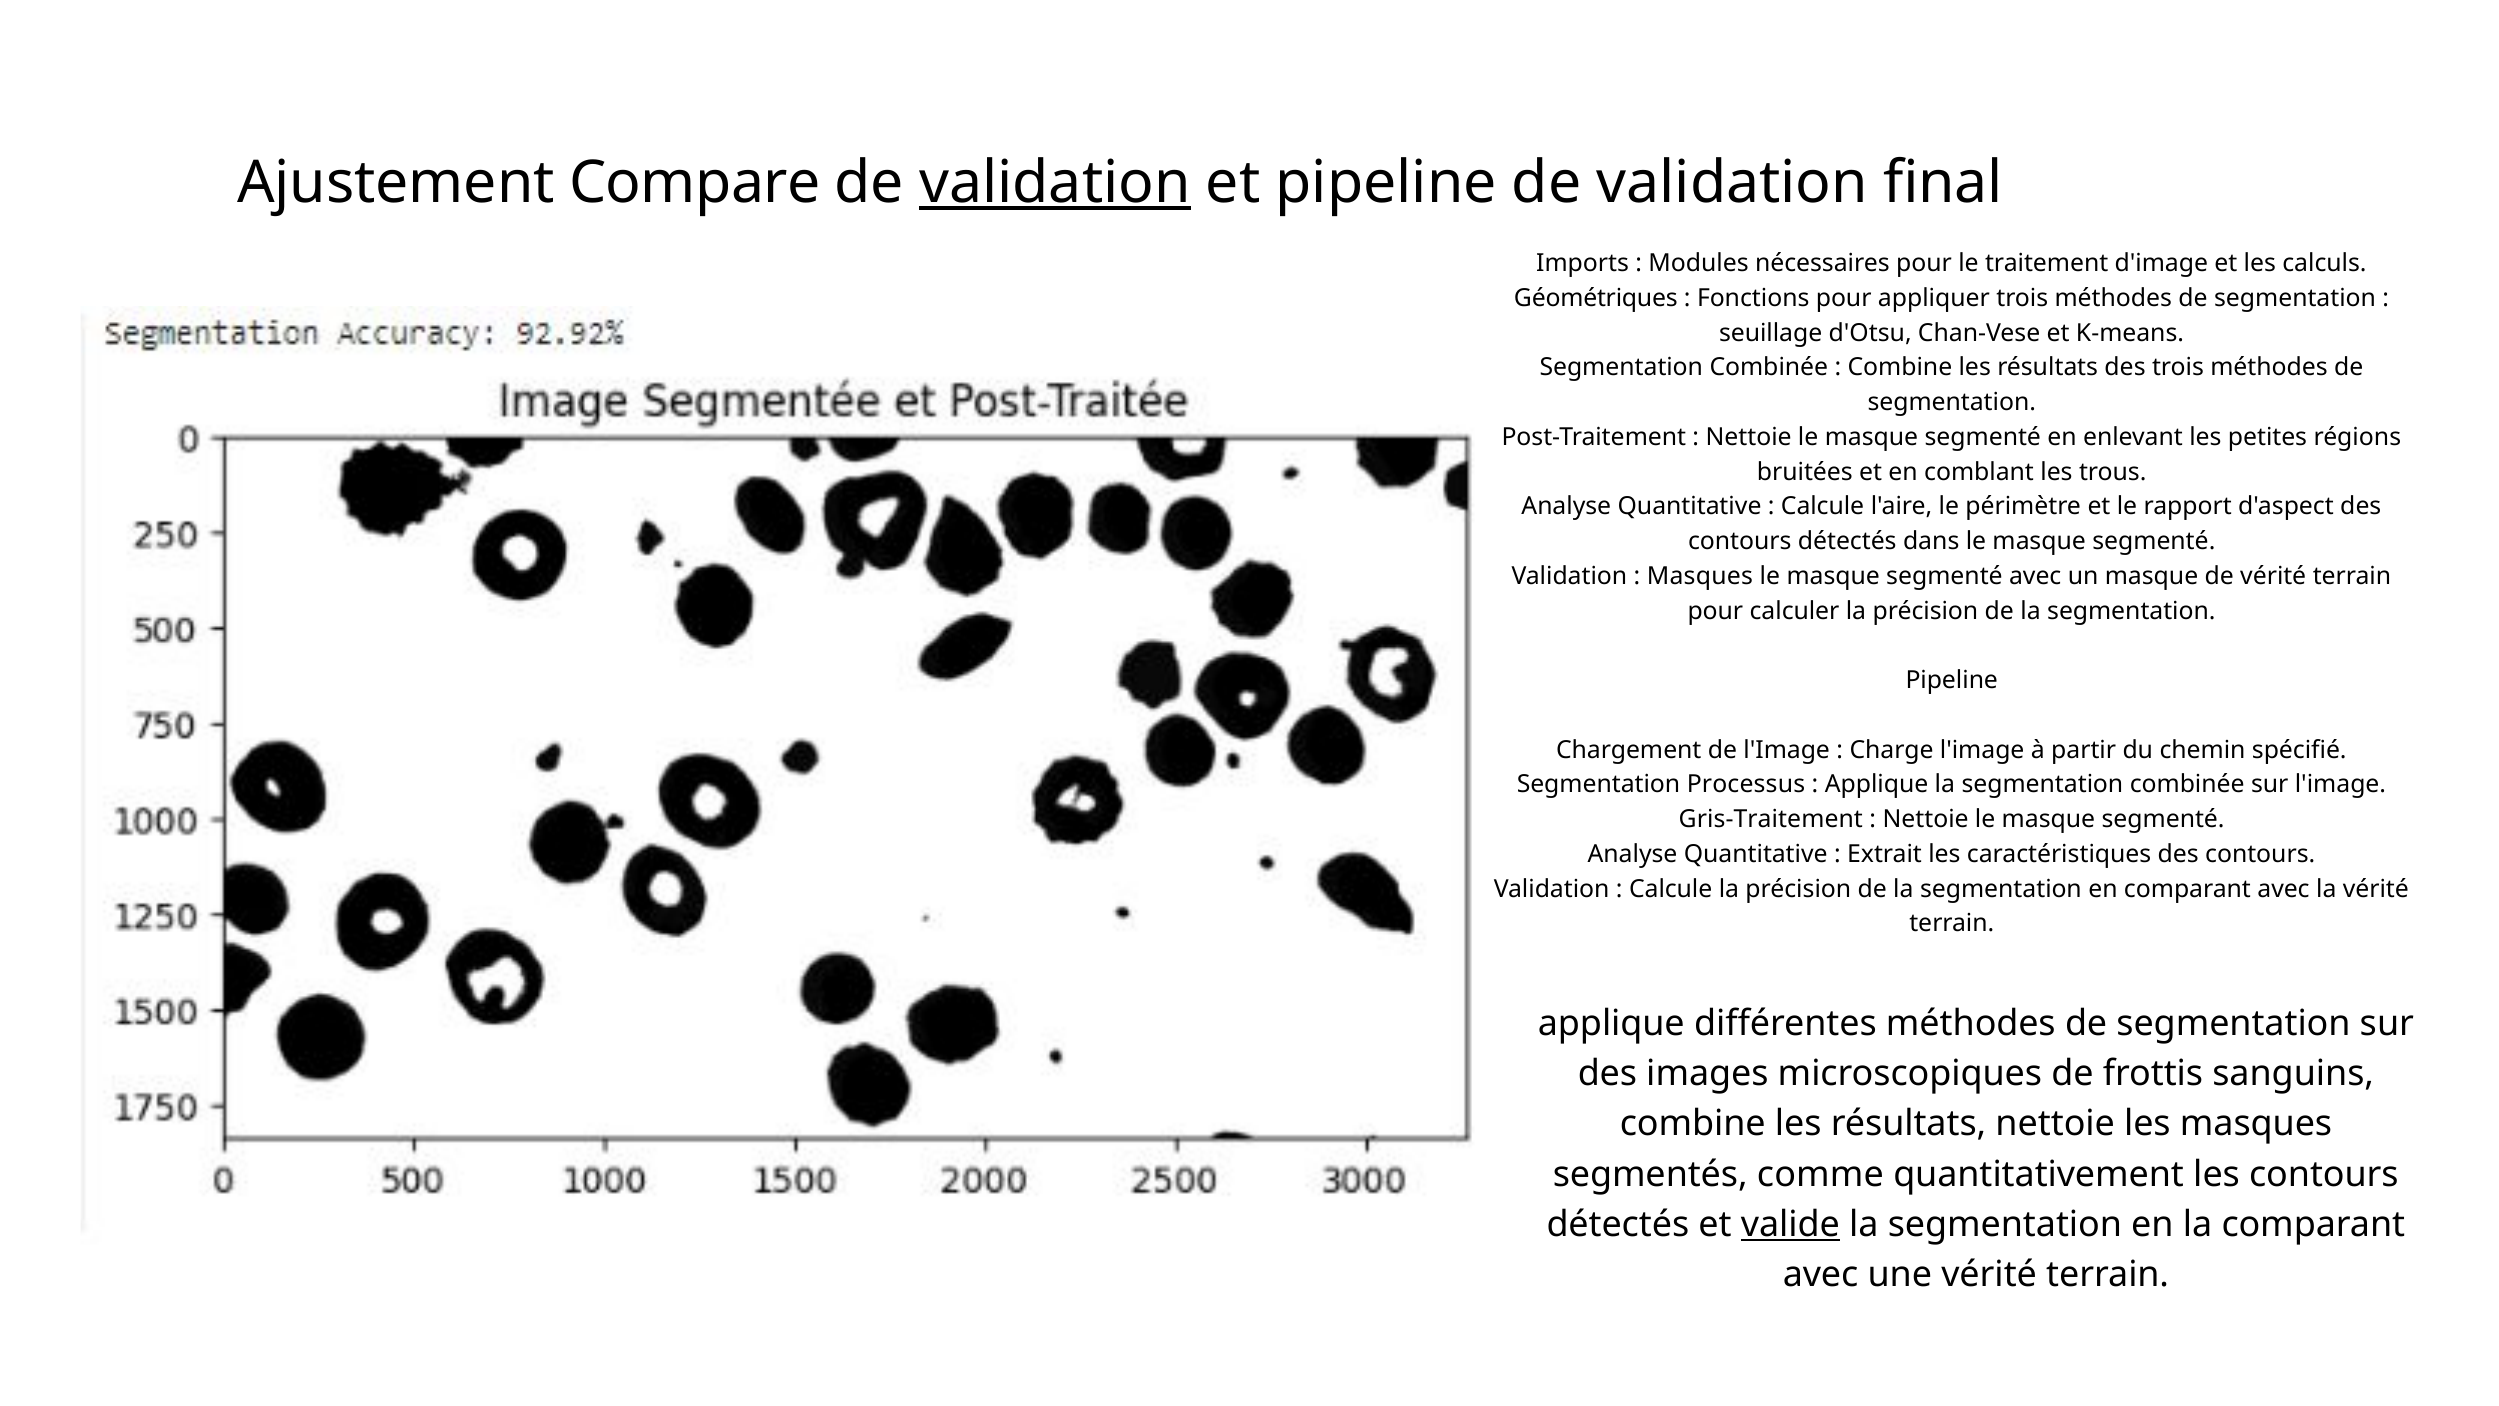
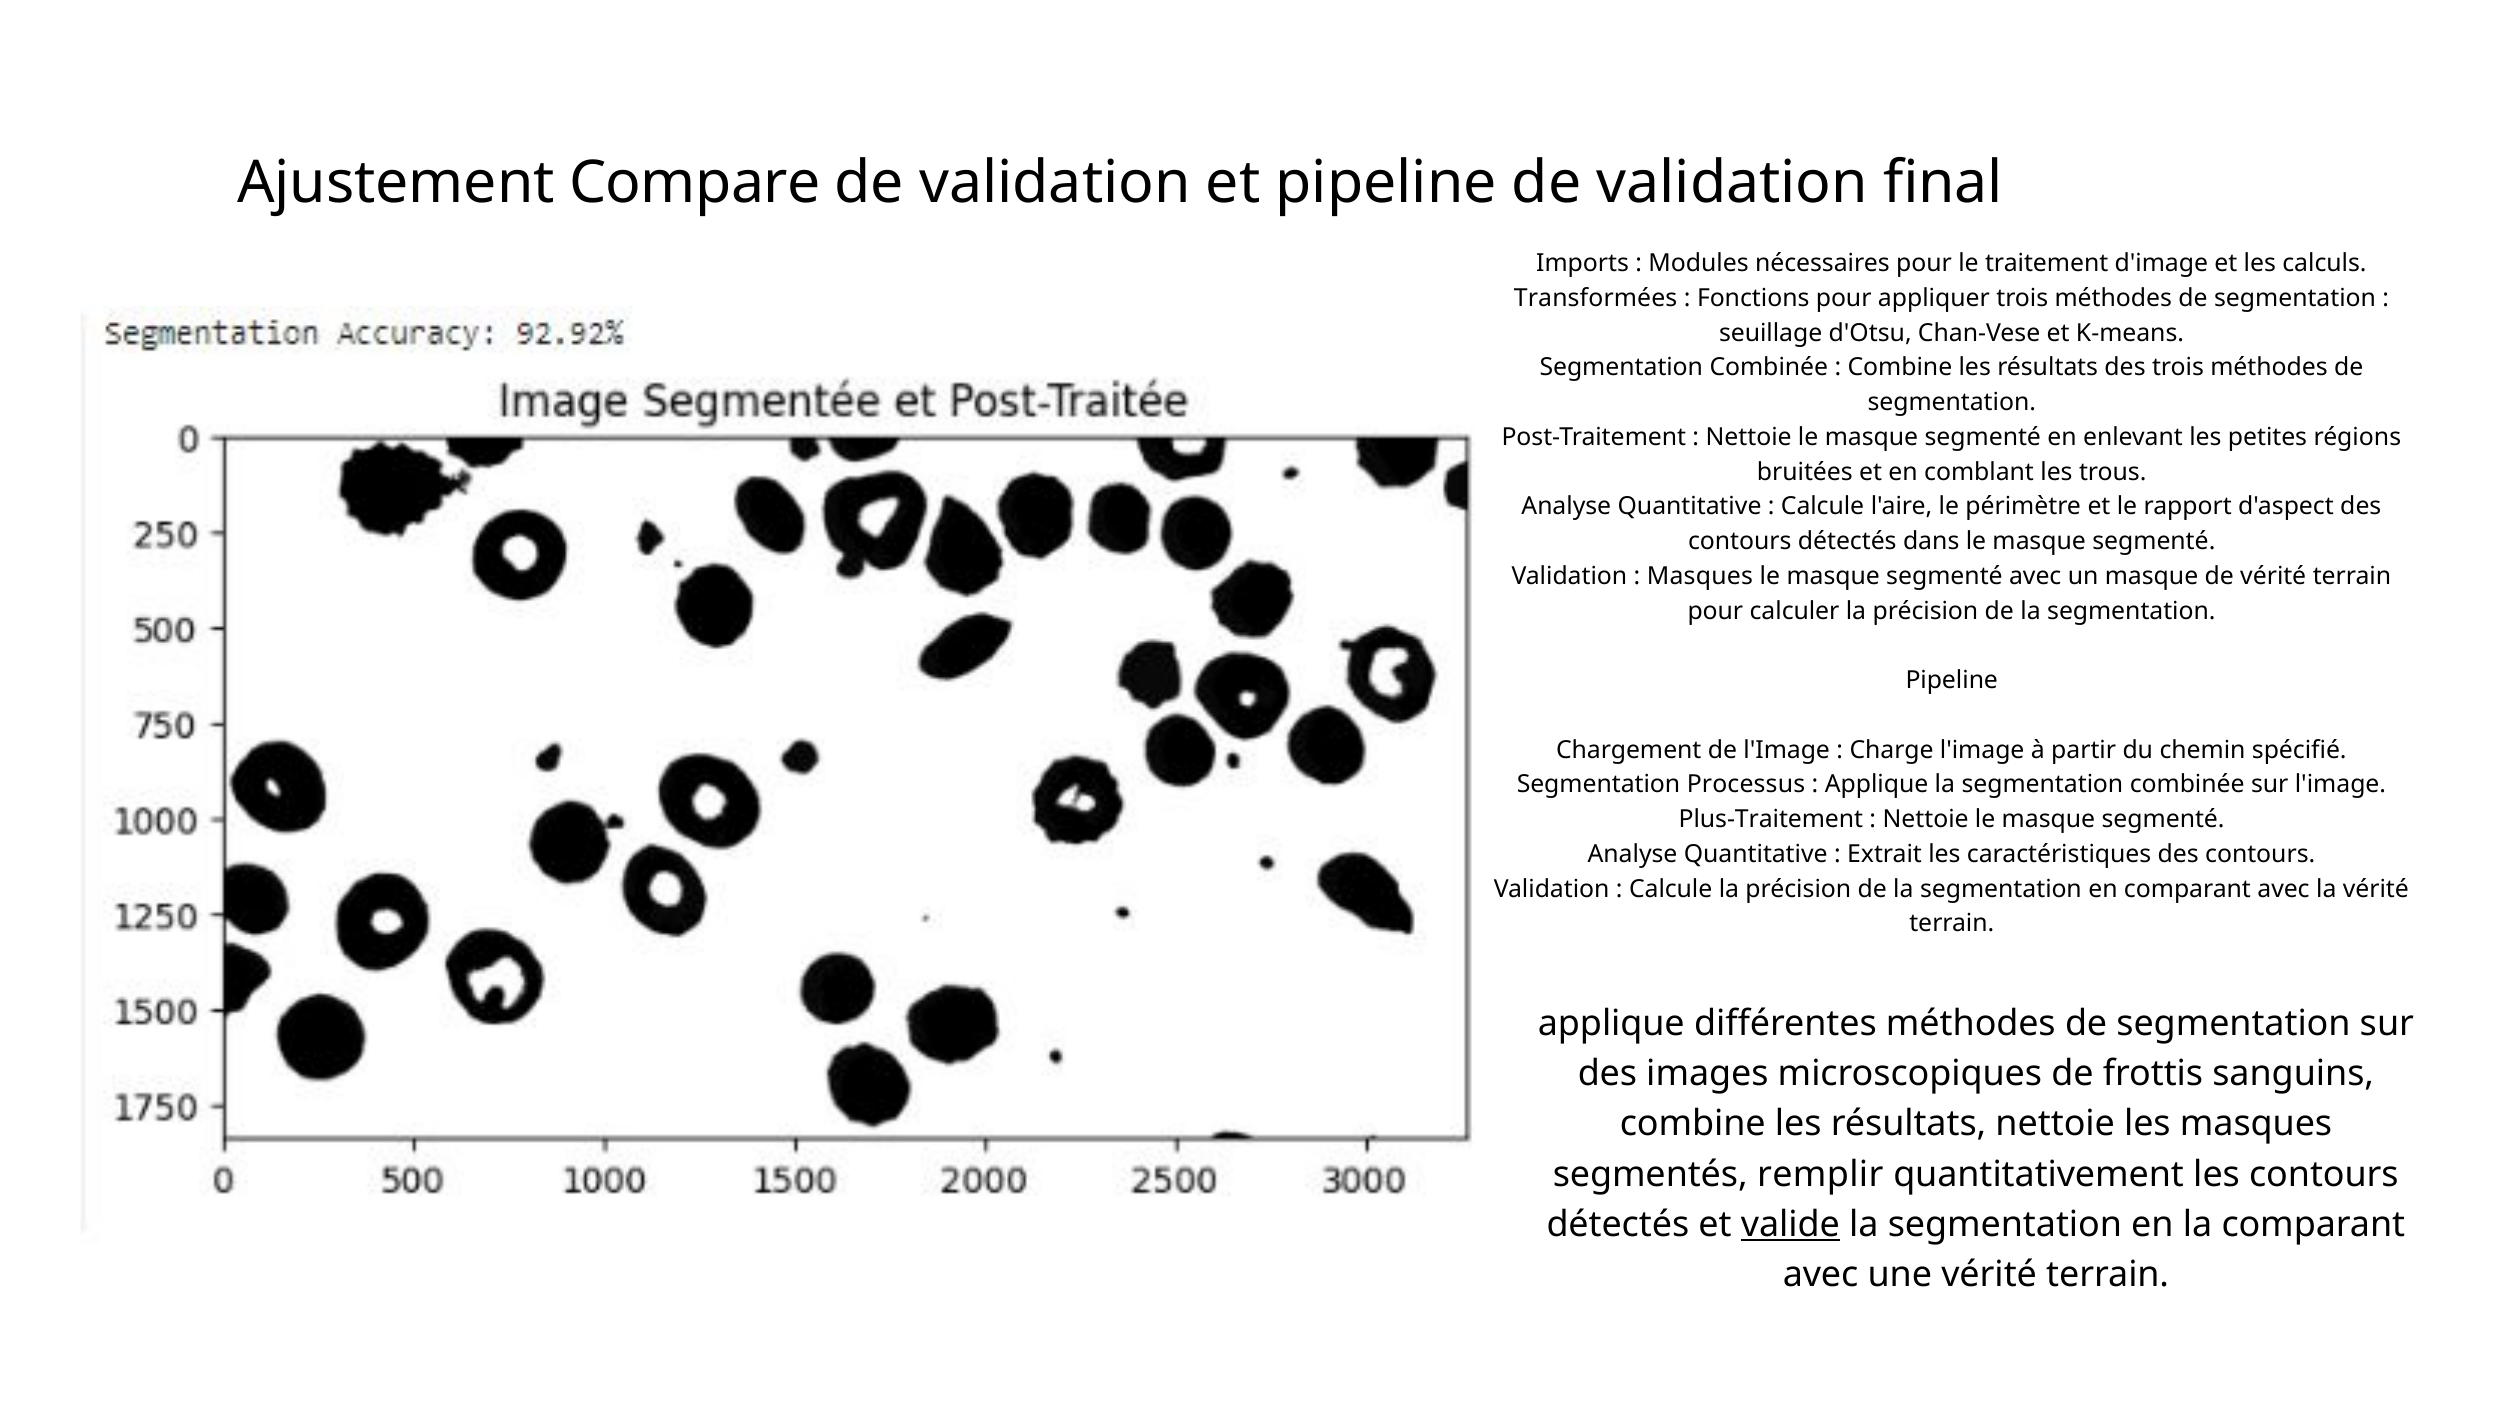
validation underline: present -> none (1055, 183)
Géométriques: Géométriques -> Transformées (1596, 298)
Gris-Traitement: Gris-Traitement -> Plus-Traitement (1771, 819)
comme: comme -> remplir (1820, 1174)
